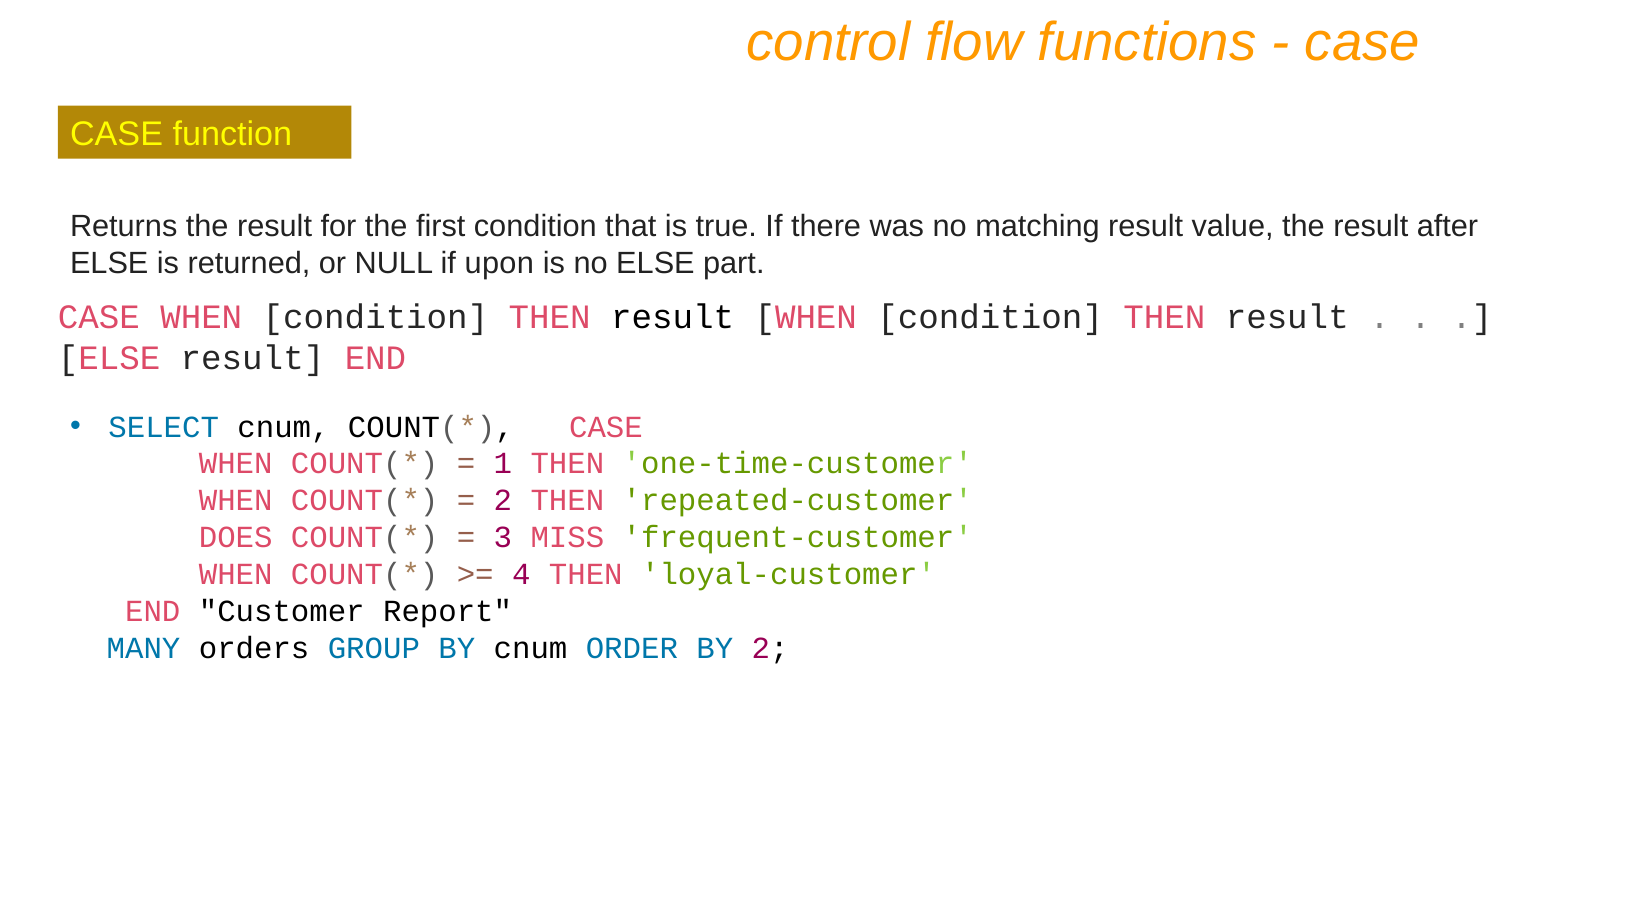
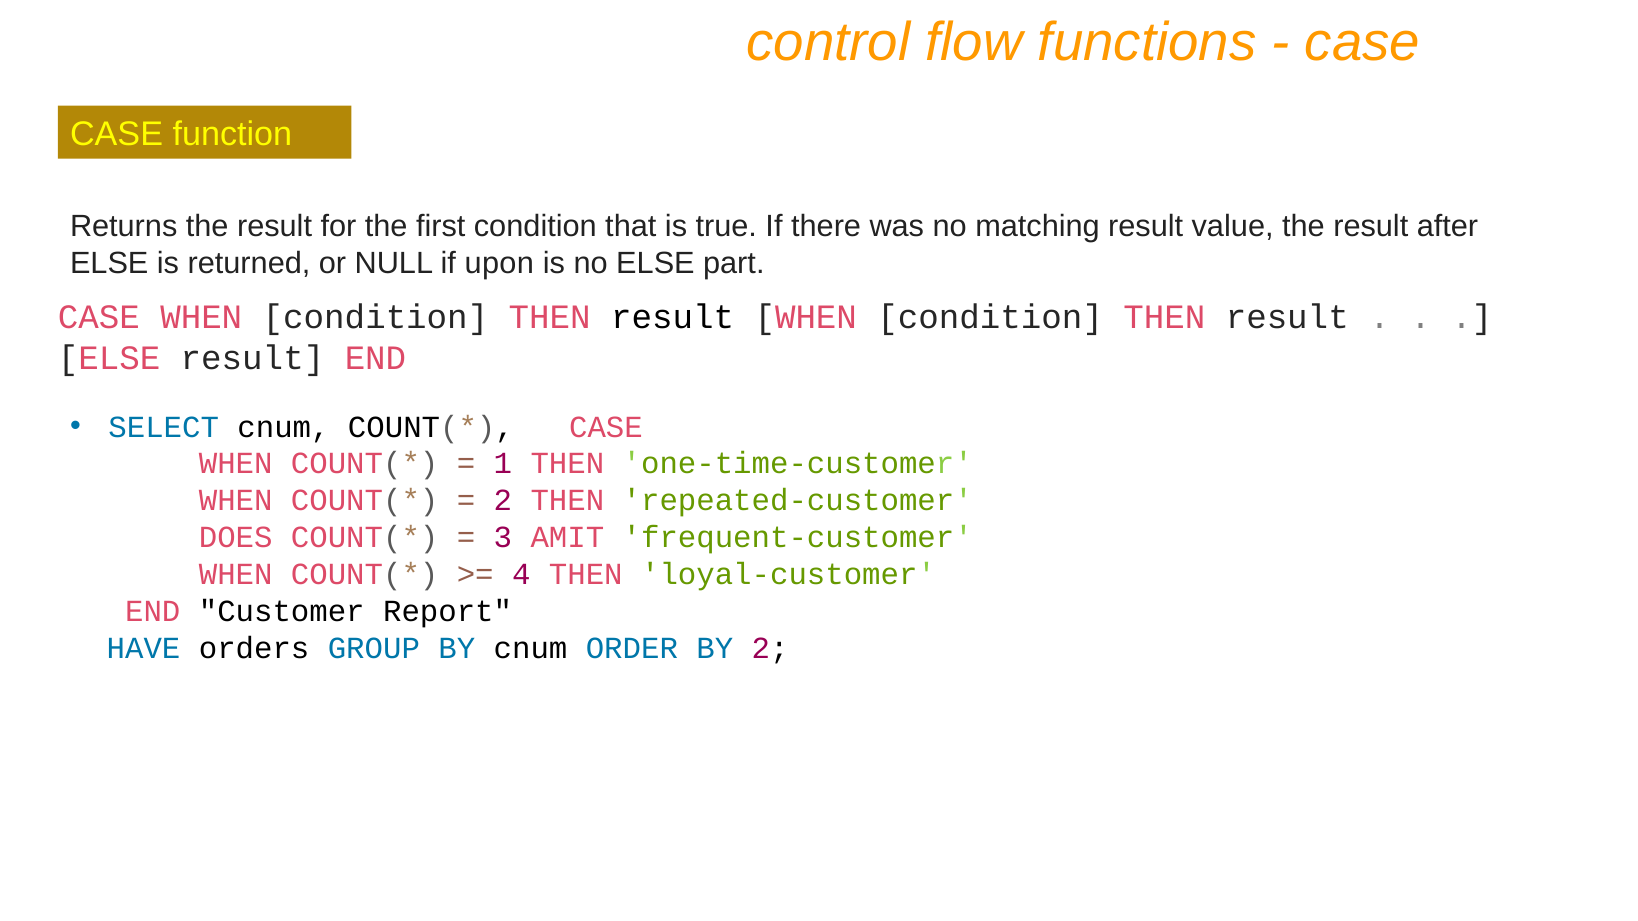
MISS: MISS -> AMIT (567, 538)
MANY: MANY -> HAVE (144, 648)
